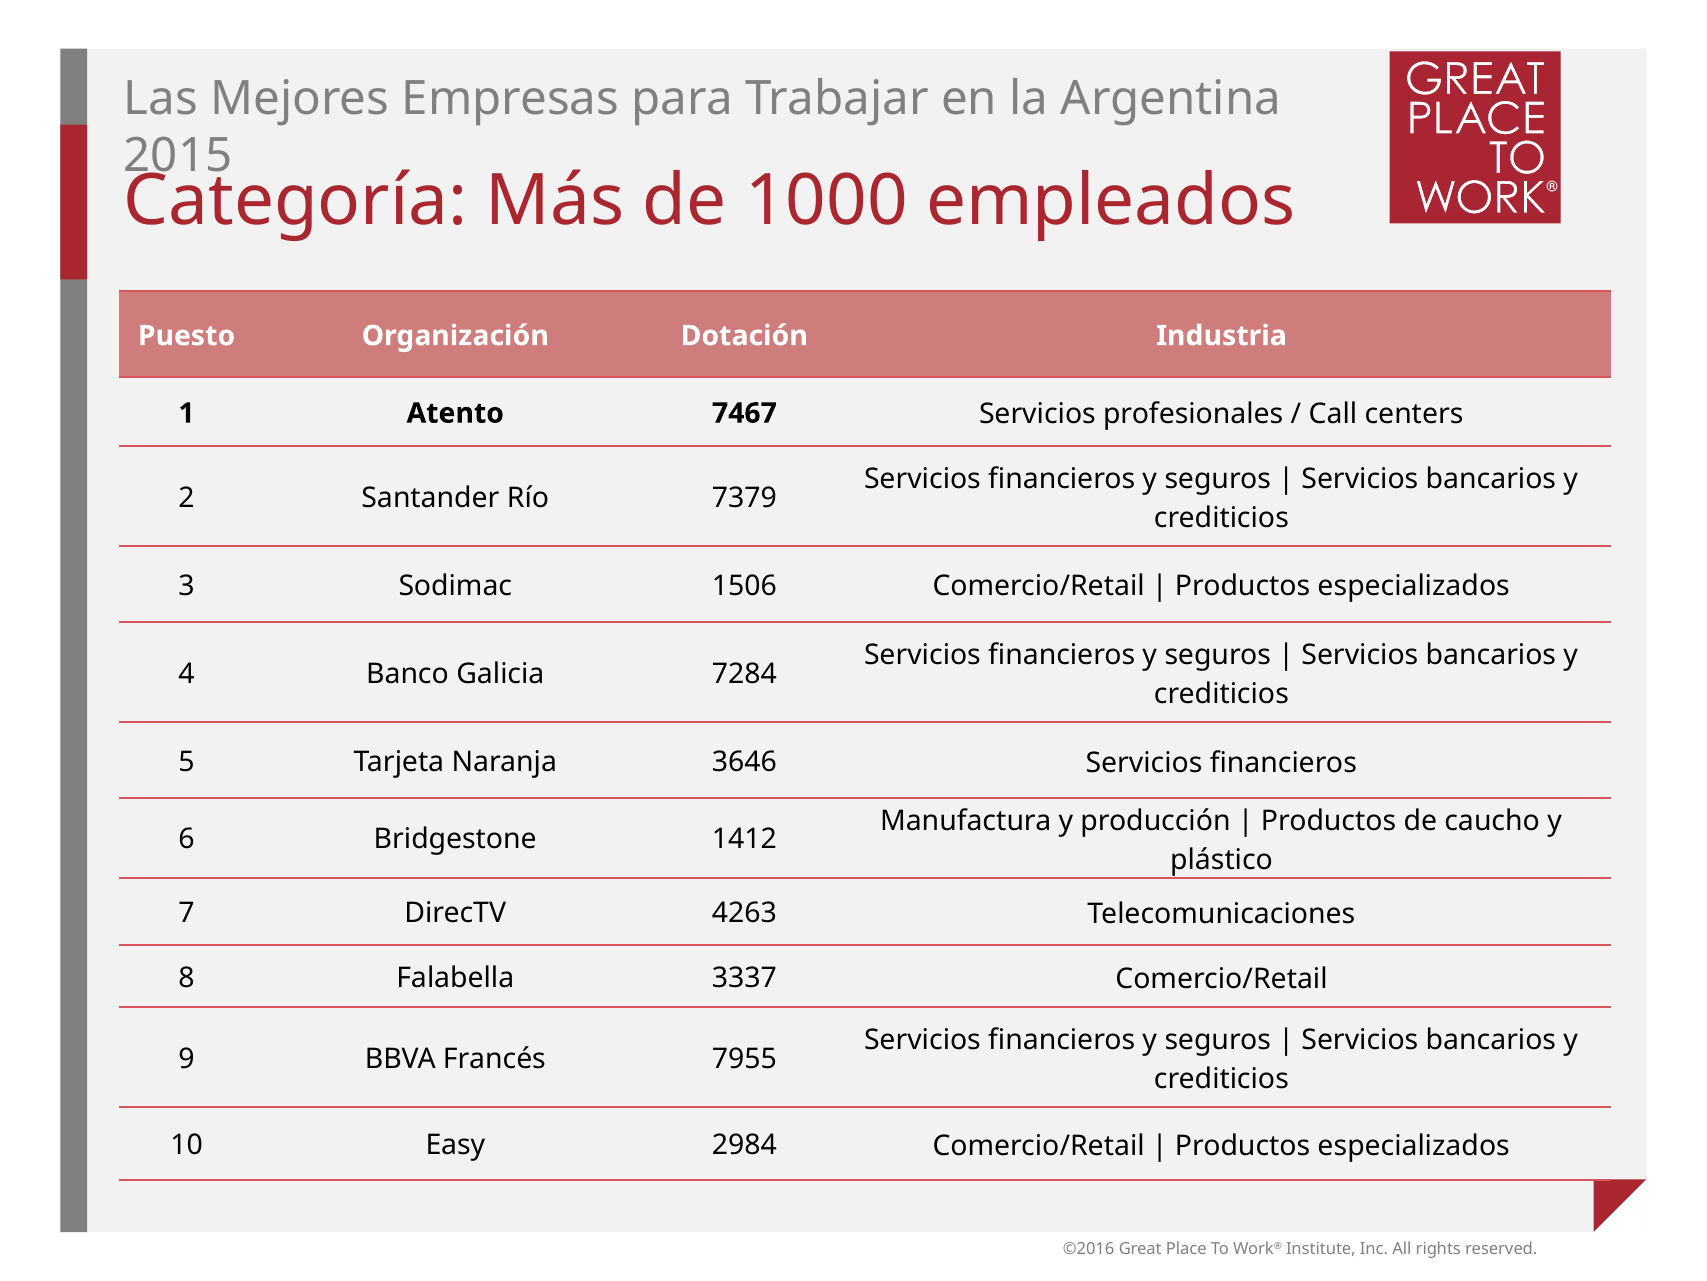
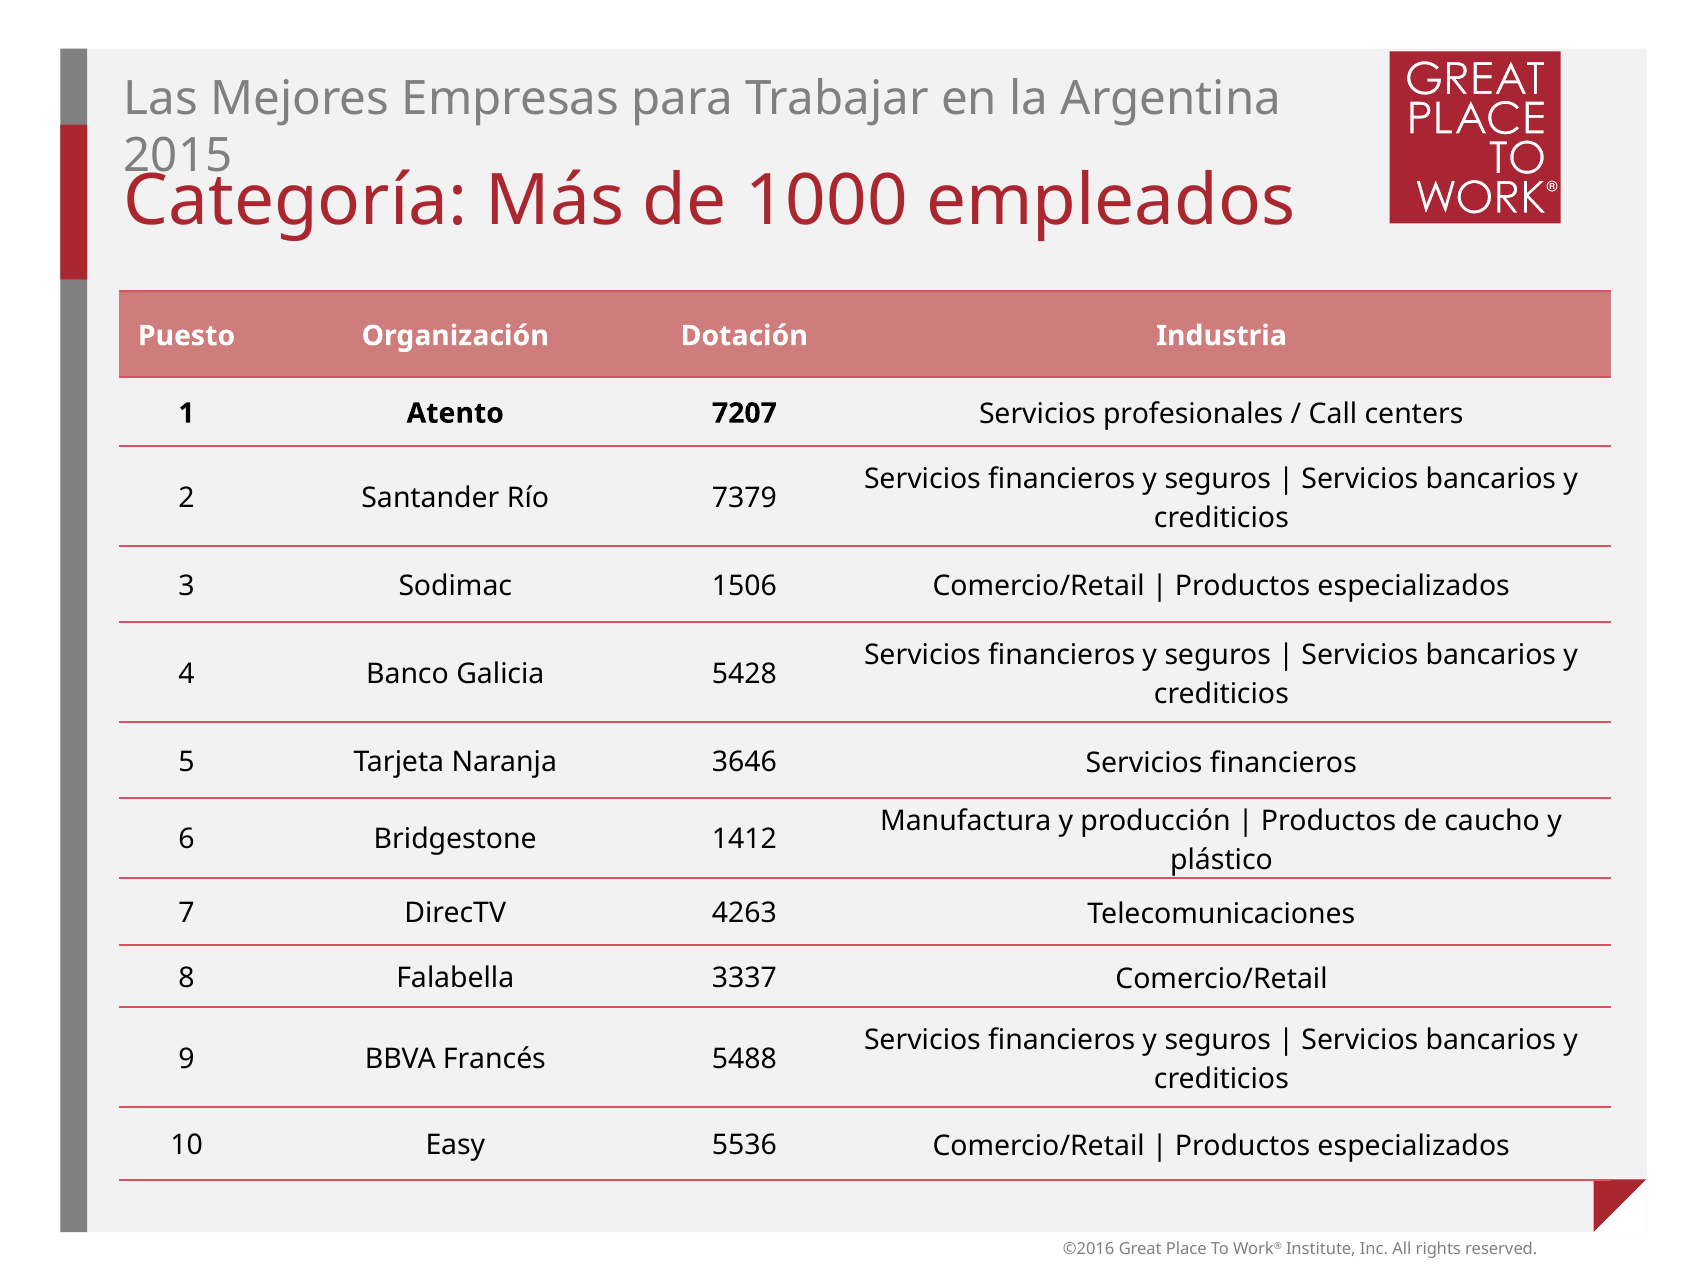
7467: 7467 -> 7207 (744, 413)
7284: 7284 -> 5428 (744, 673)
7955: 7955 -> 5488 (744, 1058)
2984: 2984 -> 5536 (744, 1145)
